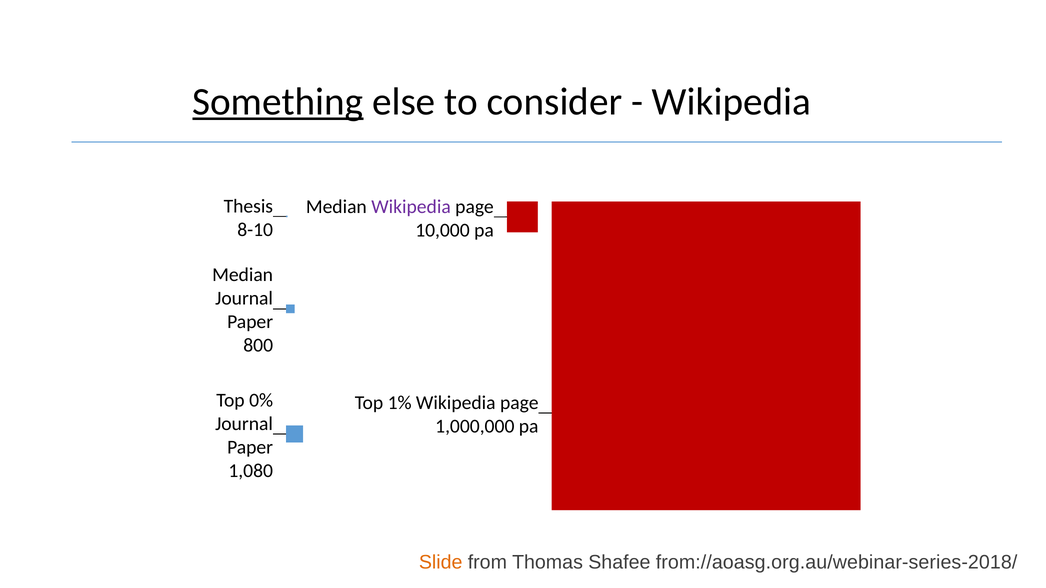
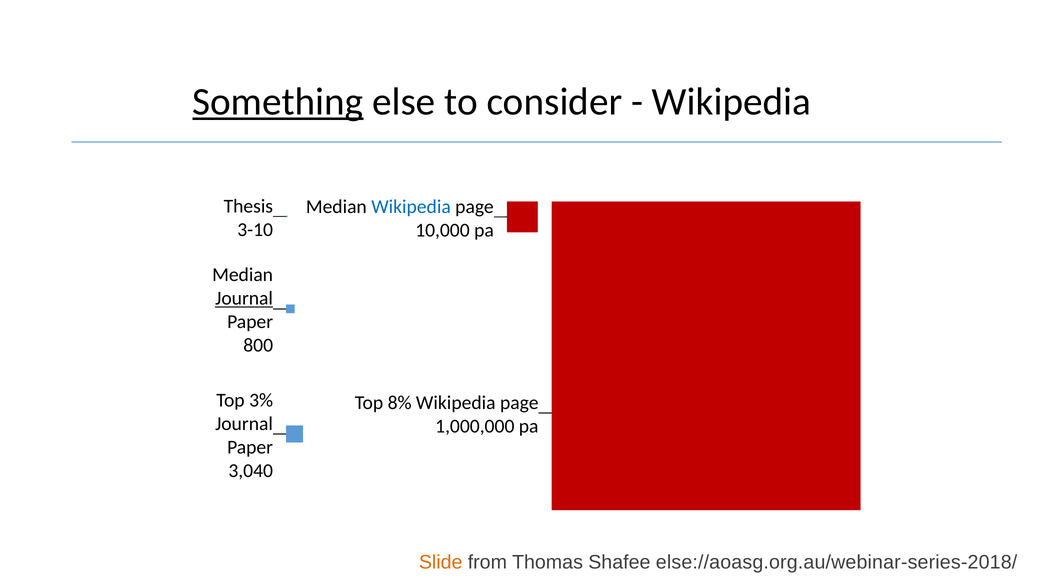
Wikipedia colour: purple -> blue (411, 207)
8-10: 8-10 -> 3-10 (255, 230)
Journal underline: none -> present (244, 299)
0%: 0% -> 3% (261, 400)
1%: 1% -> 8% (400, 403)
1,080: 1,080 -> 3,040 (251, 471)
from://aoasg.org.au/webinar-series-2018/: from://aoasg.org.au/webinar-series-2018/ -> else://aoasg.org.au/webinar-series-2018/ (837, 562)
